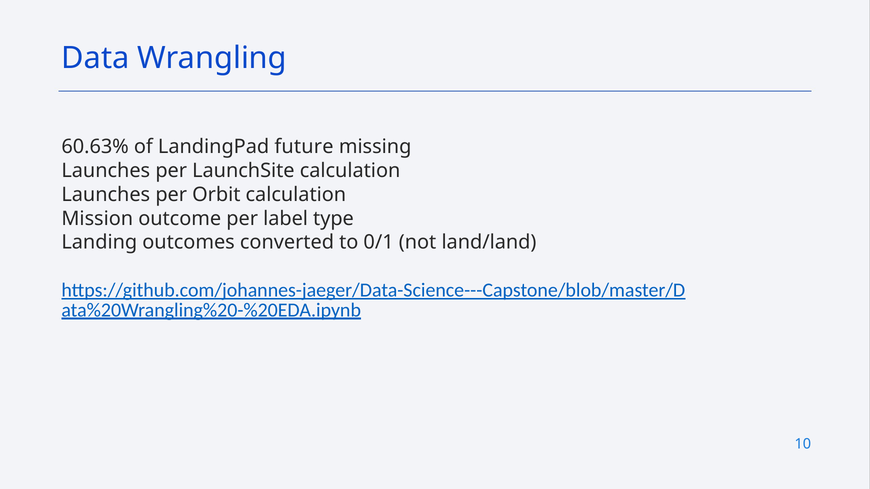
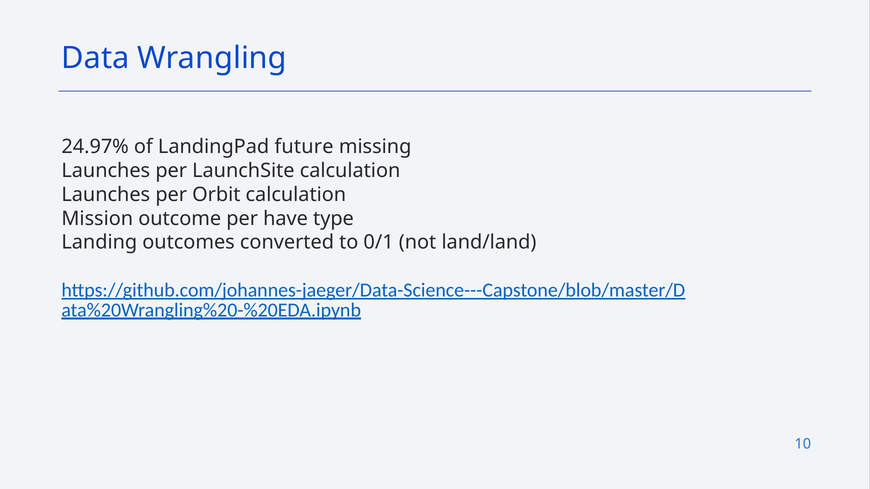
60.63%: 60.63% -> 24.97% (95, 147)
label: label -> have (286, 219)
